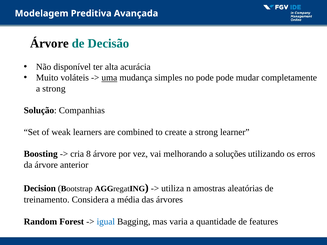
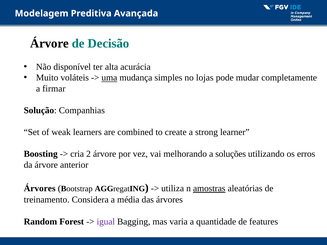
no pode: pode -> lojas (205, 78)
strong: strong -> firmar (54, 89)
8: 8 -> 2 (88, 154)
Decision: Decision -> Árvores (40, 189)
amostras underline: none -> present (209, 189)
igual colour: blue -> purple (106, 222)
